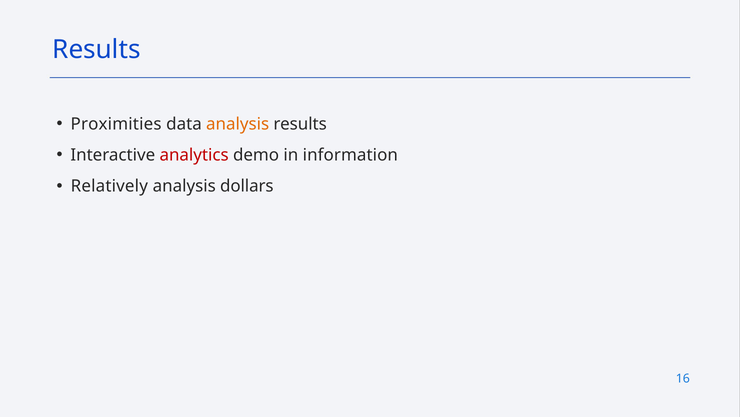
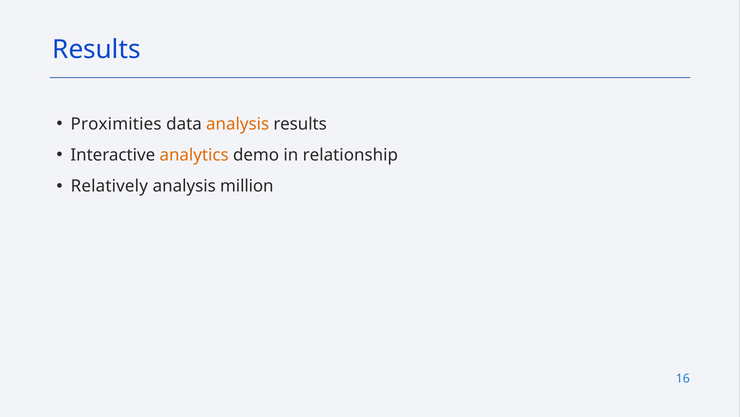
analytics colour: red -> orange (194, 155)
information: information -> relationship (350, 155)
dollars: dollars -> million (247, 186)
